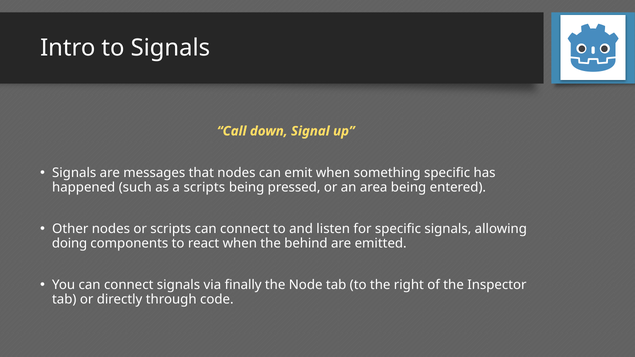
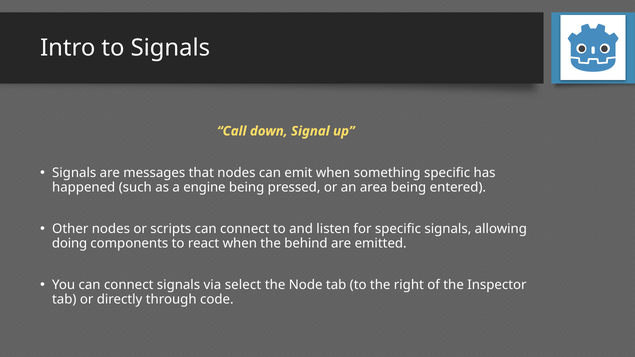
a scripts: scripts -> engine (204, 187)
finally: finally -> select (243, 285)
